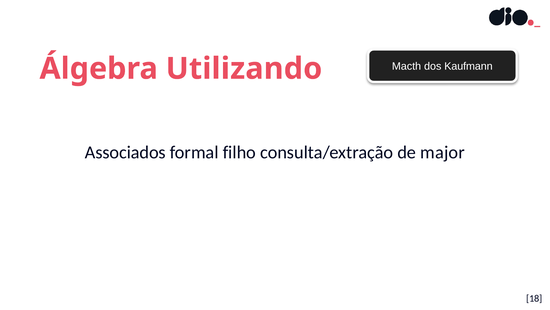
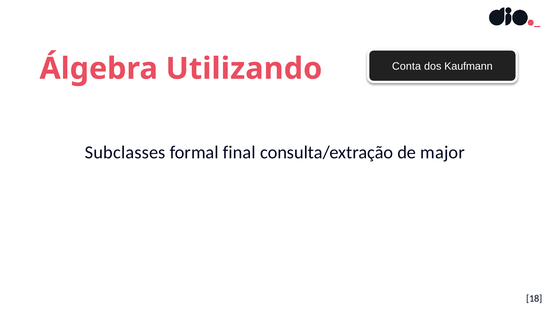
Macth: Macth -> Conta (406, 66)
Associados: Associados -> Subclasses (125, 152)
filho: filho -> final (239, 152)
